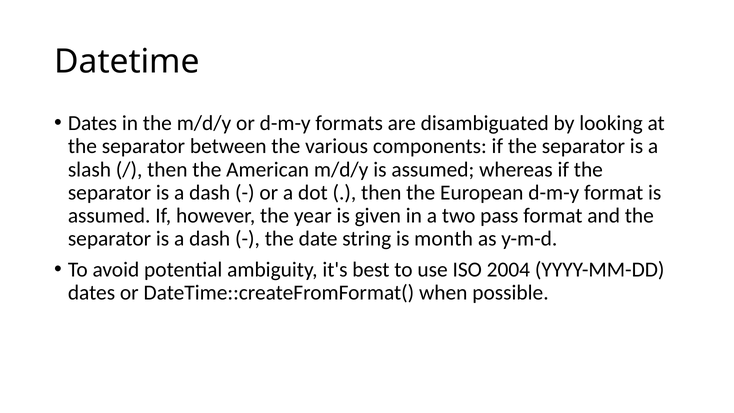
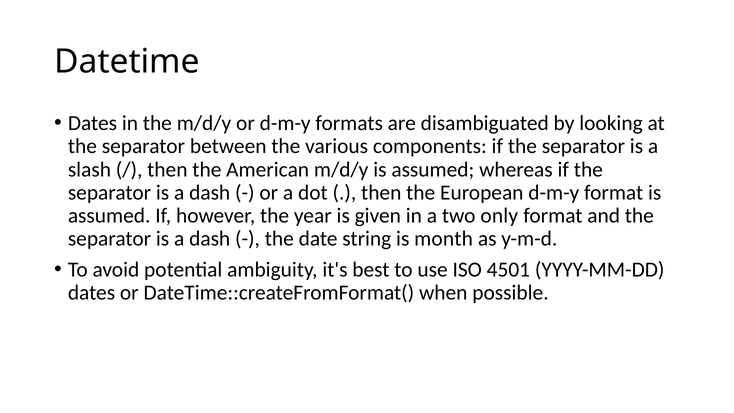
pass: pass -> only (499, 216)
2004: 2004 -> 4501 (508, 270)
